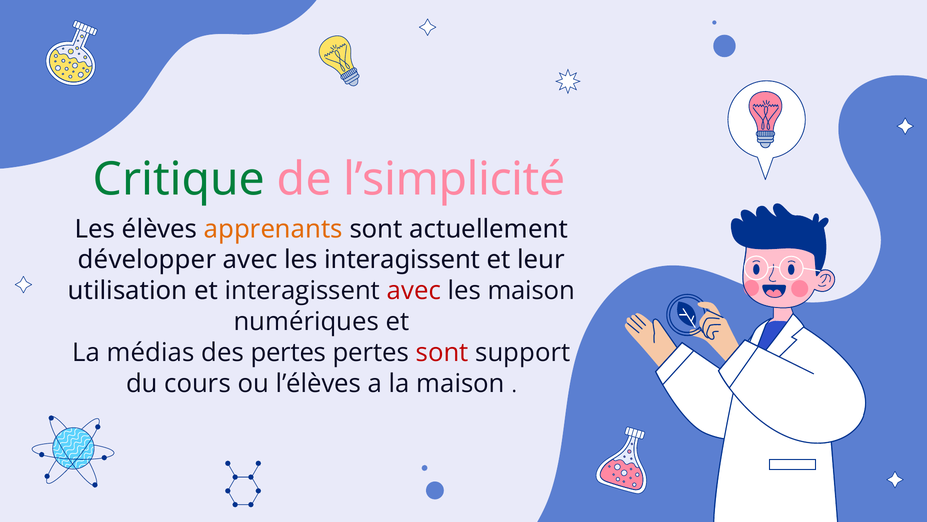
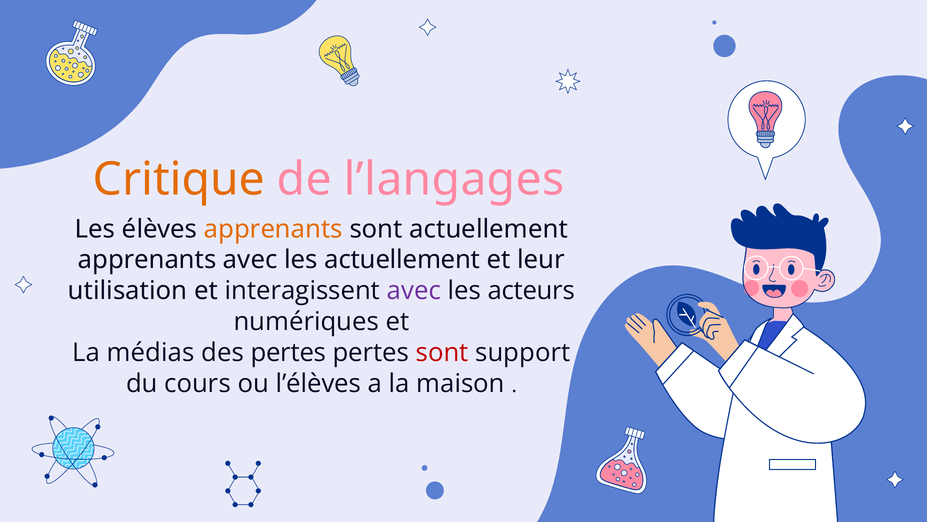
Critique colour: green -> orange (179, 179)
l’simplicité: l’simplicité -> l’langages (454, 179)
développer: développer -> apprenants (147, 260)
les interagissent: interagissent -> actuellement (402, 260)
avec colour: red -> purple (414, 291)
les maison: maison -> acteurs (531, 291)
